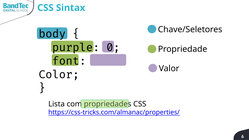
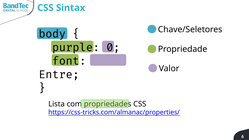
Color: Color -> Entre (59, 74)
